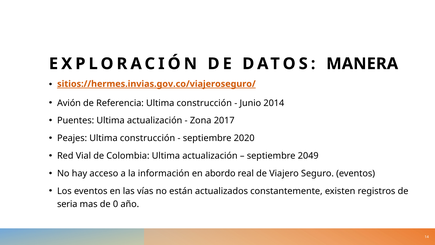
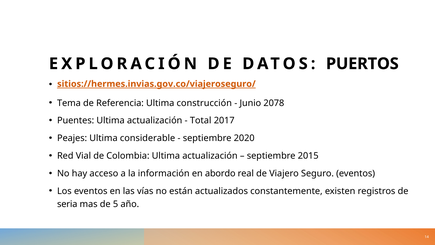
MANERA: MANERA -> PUERTOS (362, 64)
Avión: Avión -> Tema (69, 103)
2014: 2014 -> 2078 (274, 103)
Zona: Zona -> Total (201, 121)
Peajes Ultima construcción: construcción -> considerable (148, 138)
2049: 2049 -> 2015 (308, 156)
0: 0 -> 5 (116, 204)
